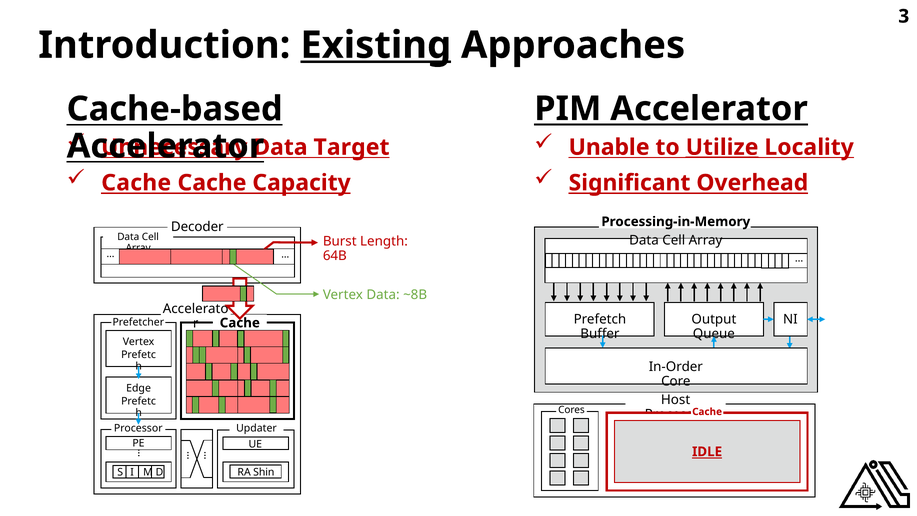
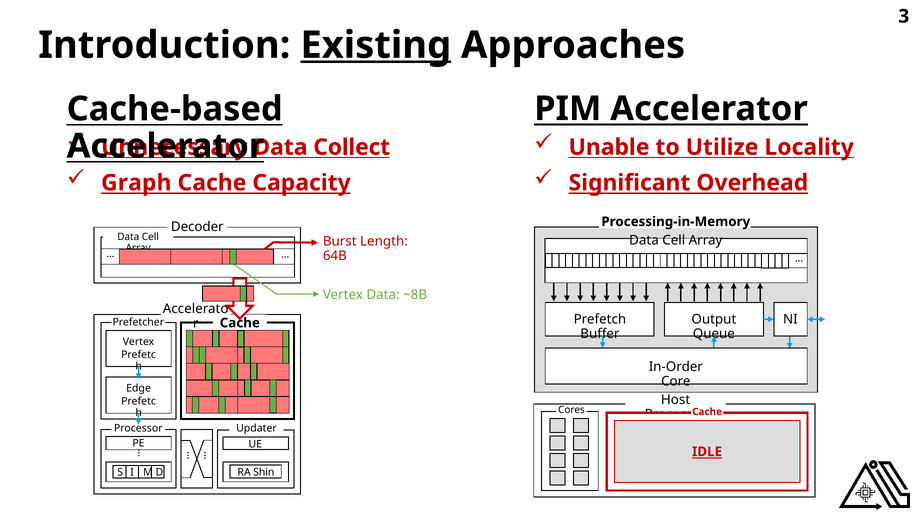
Target: Target -> Collect (352, 147)
Utilize underline: present -> none (722, 147)
Cache: Cache -> Graph (136, 183)
